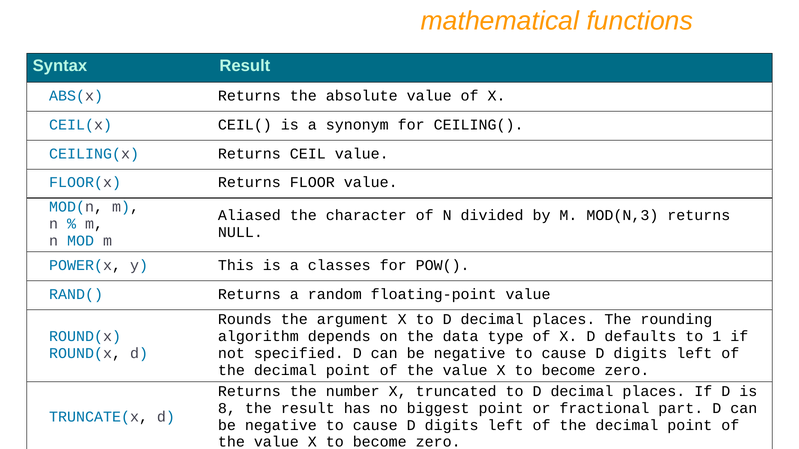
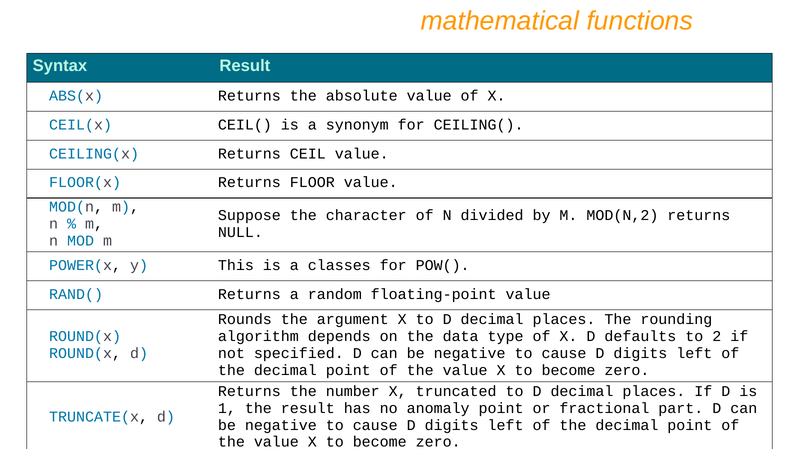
Aliased: Aliased -> Suppose (249, 216)
MOD(N,3: MOD(N,3 -> MOD(N,2 (622, 216)
1: 1 -> 2 (717, 337)
8: 8 -> 1 (227, 409)
biggest: biggest -> anomaly (438, 409)
